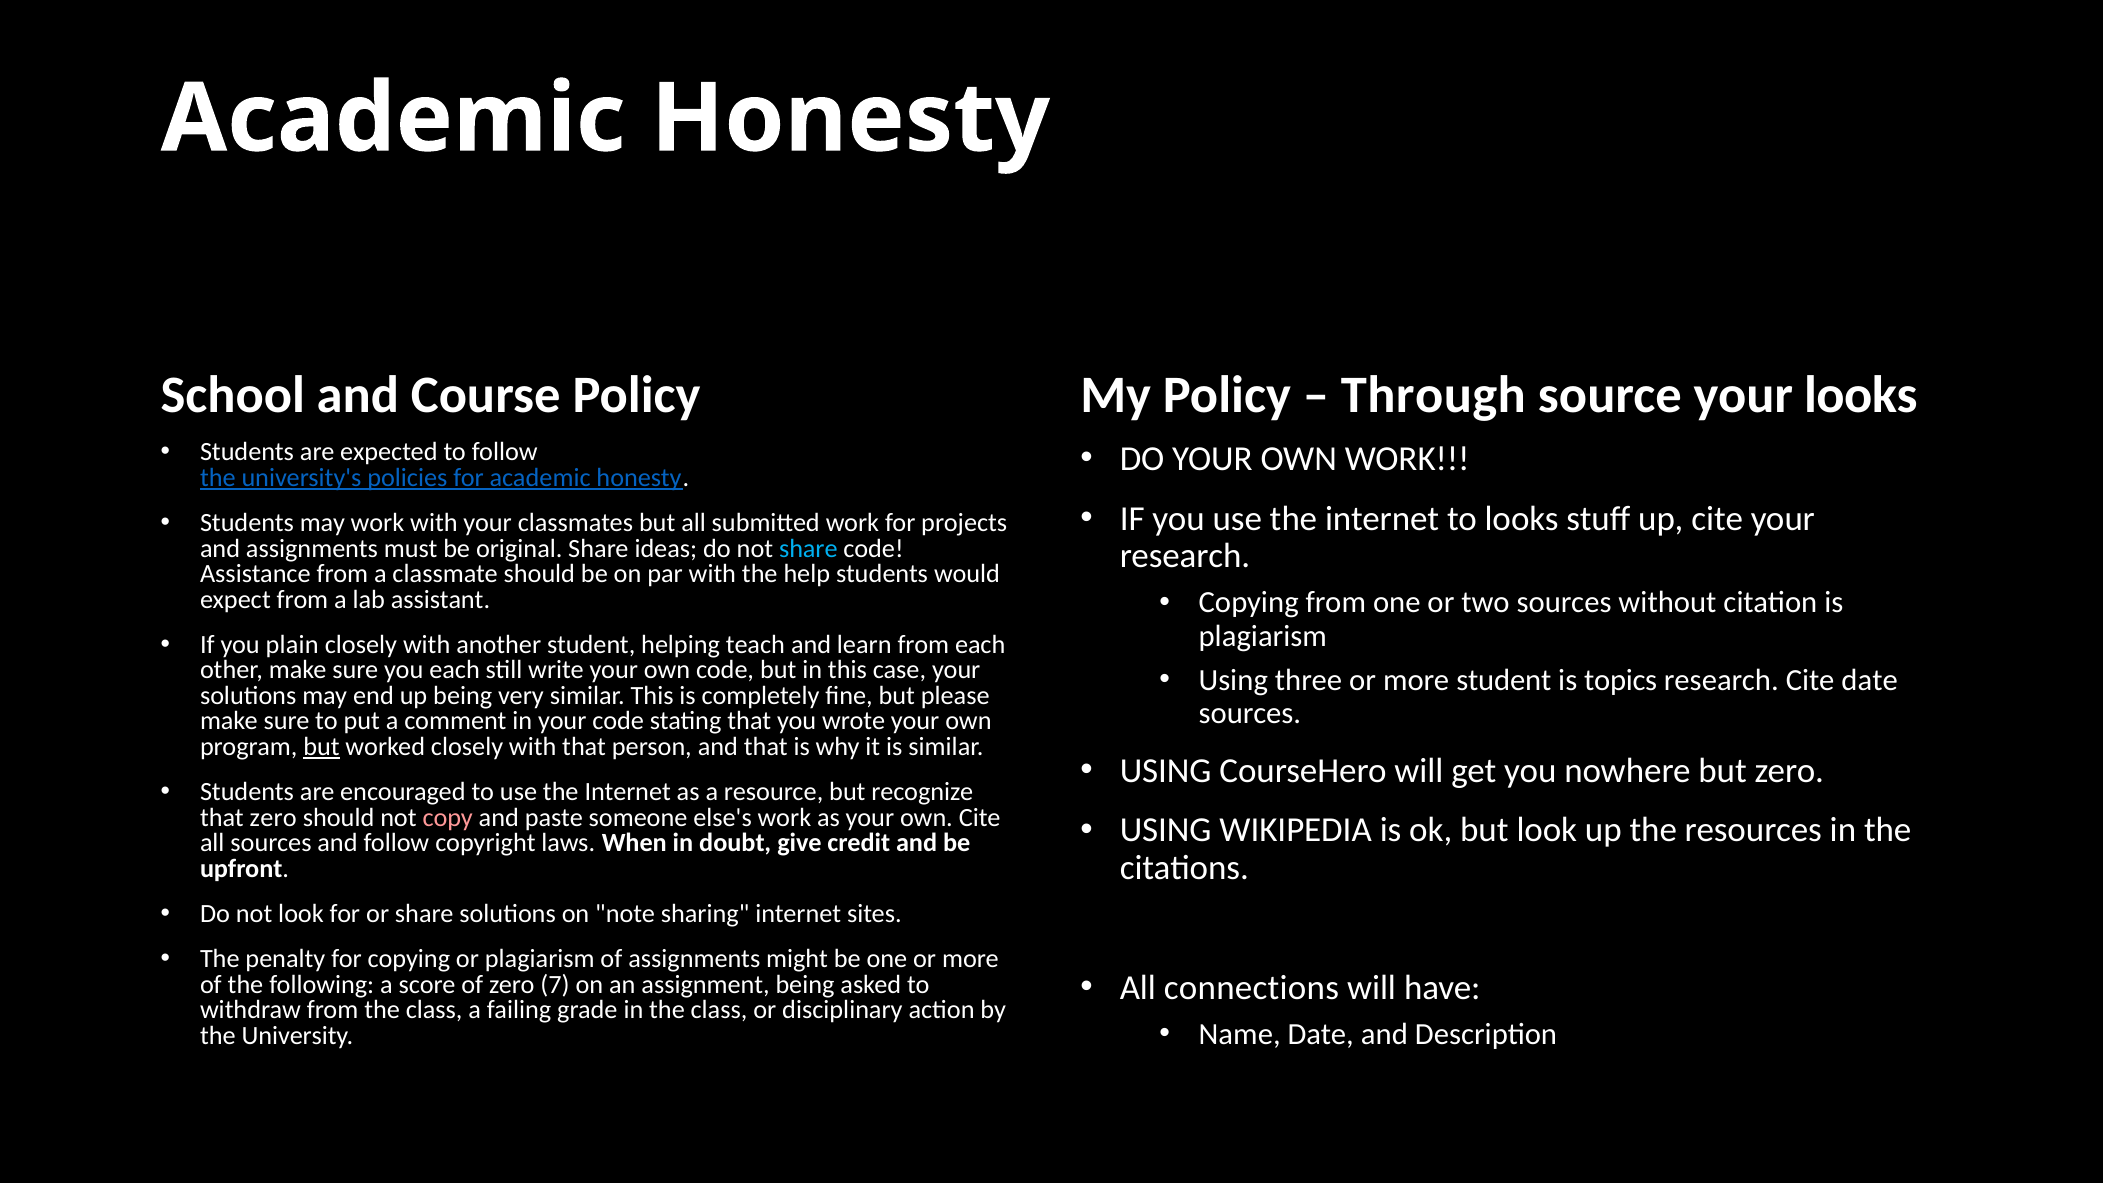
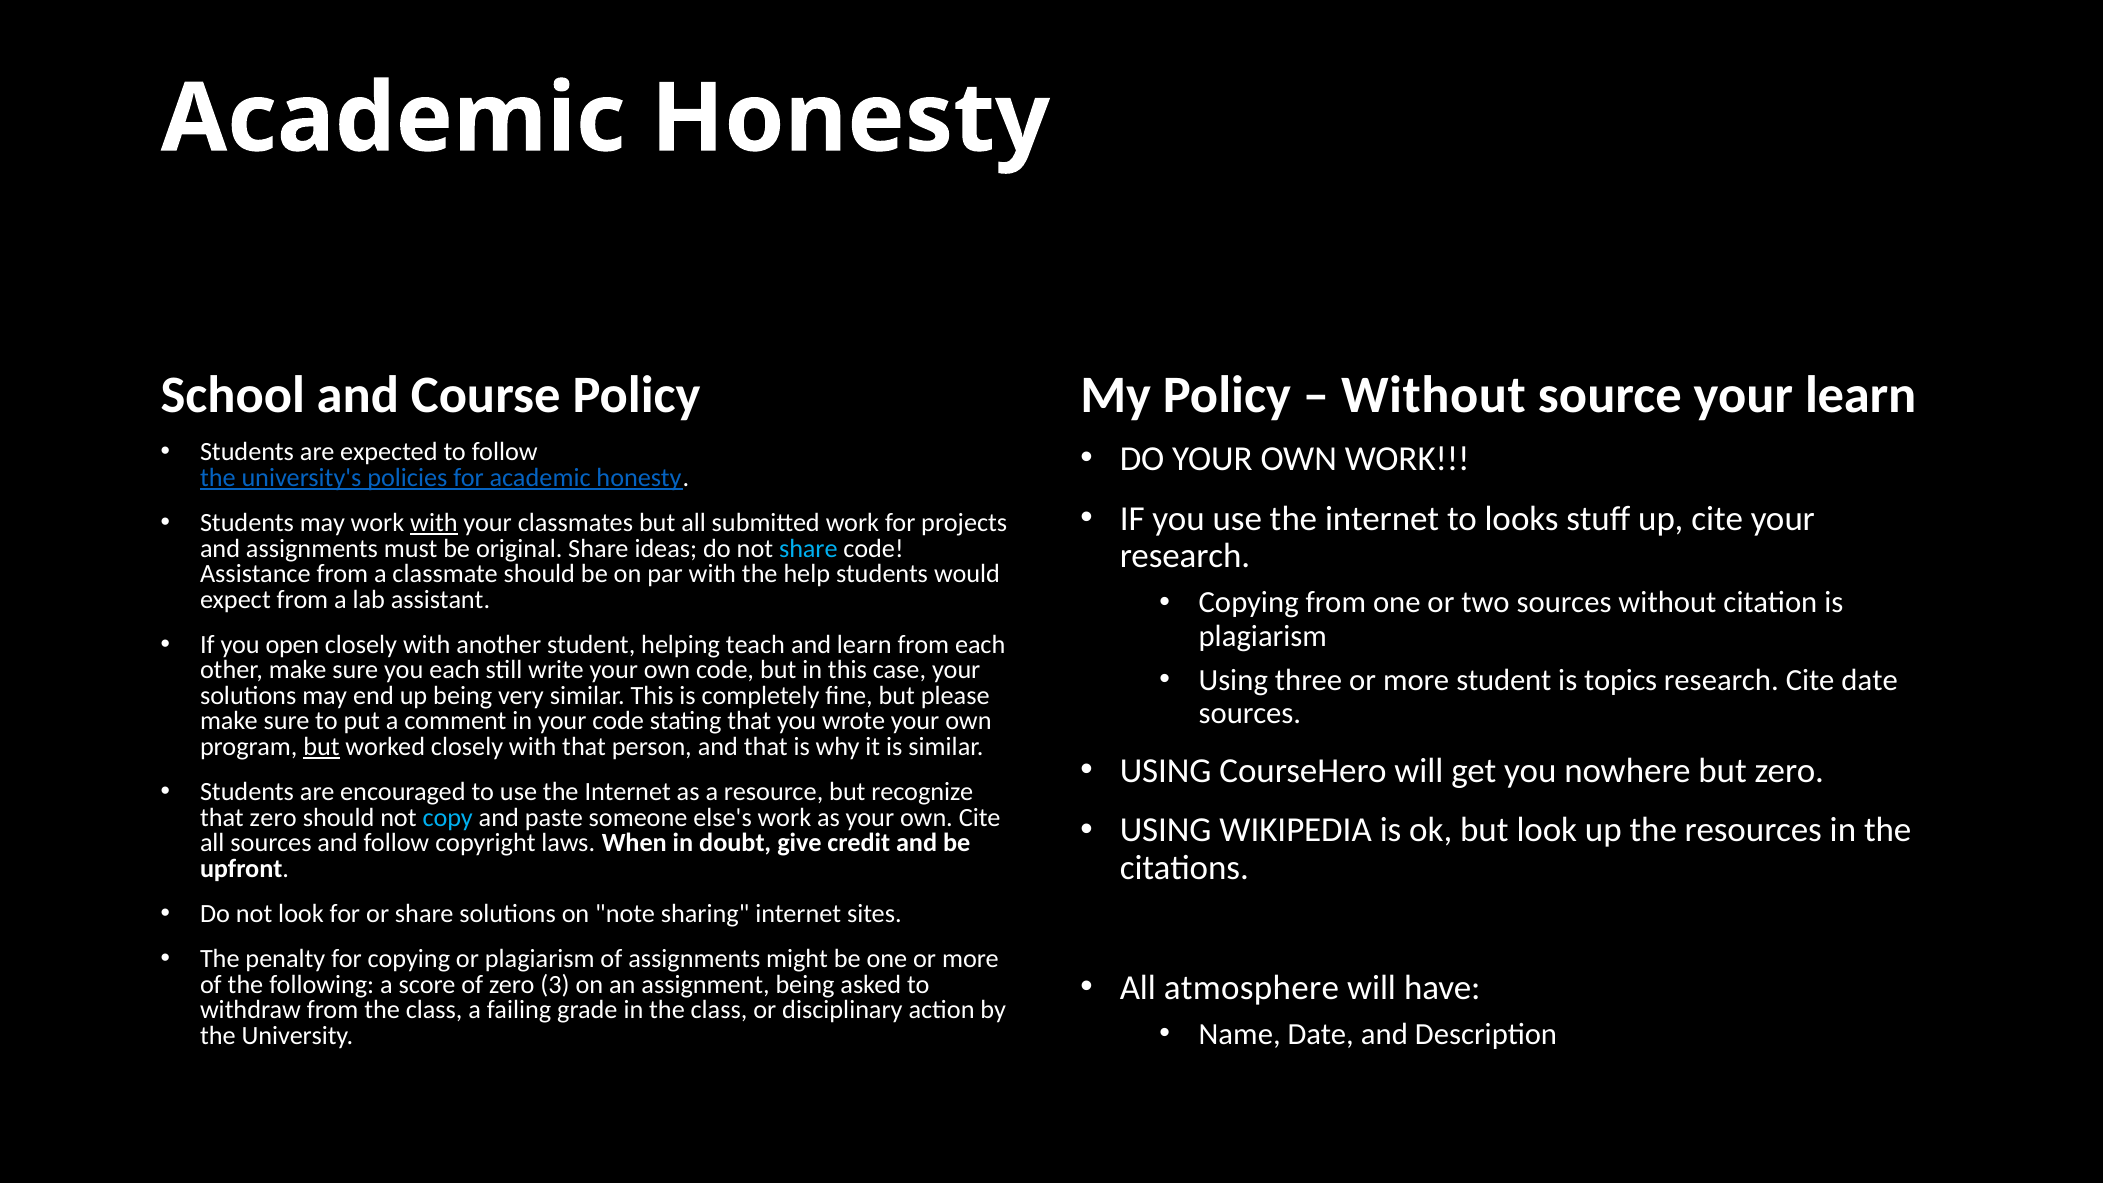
Through: Through -> Without (1433, 396)
your looks: looks -> learn (1861, 396)
with underline: none -> present (434, 523)
plain: plain -> open (292, 645)
copy colour: pink -> light blue (448, 818)
connections: connections -> atmosphere (1251, 988)
7: 7 -> 3 (555, 984)
